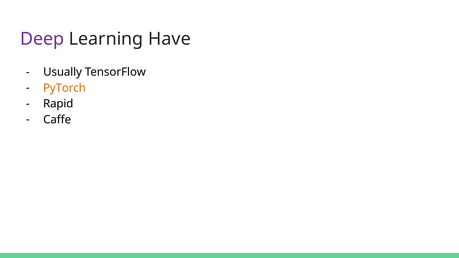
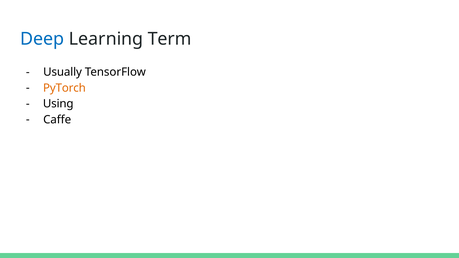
Deep colour: purple -> blue (42, 39)
Have: Have -> Term (170, 39)
Rapid: Rapid -> Using (58, 104)
